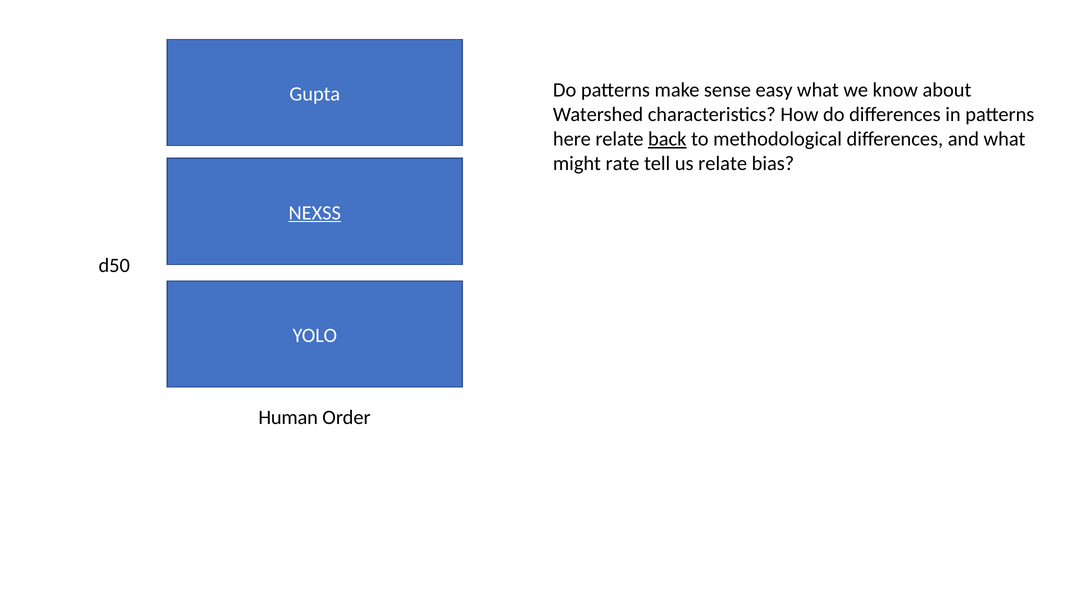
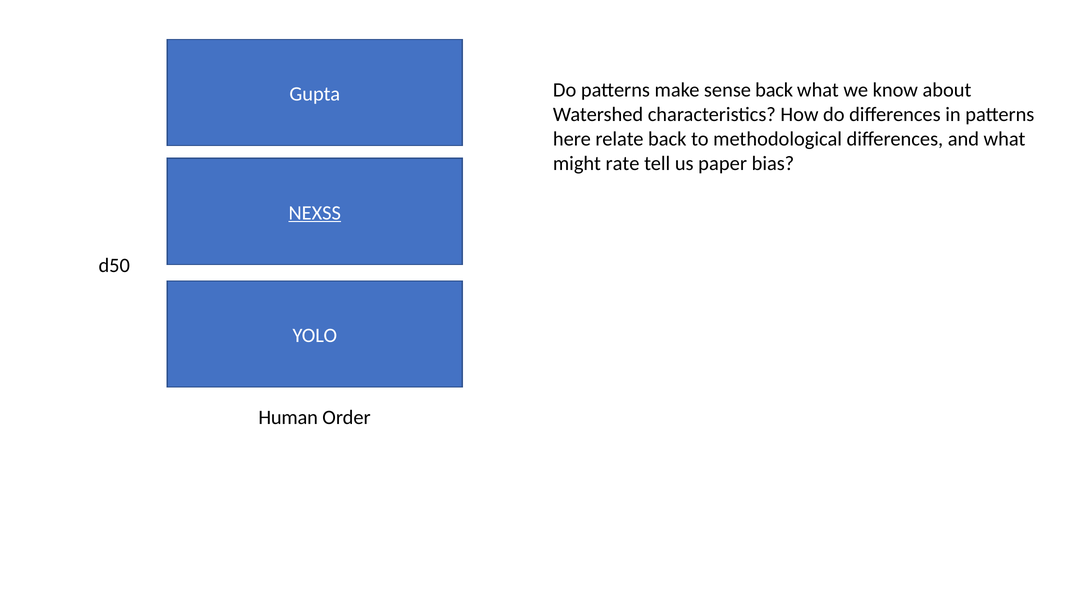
sense easy: easy -> back (774, 90)
back underline: present -> none (667, 139)
us relate: relate -> paper (723, 164)
